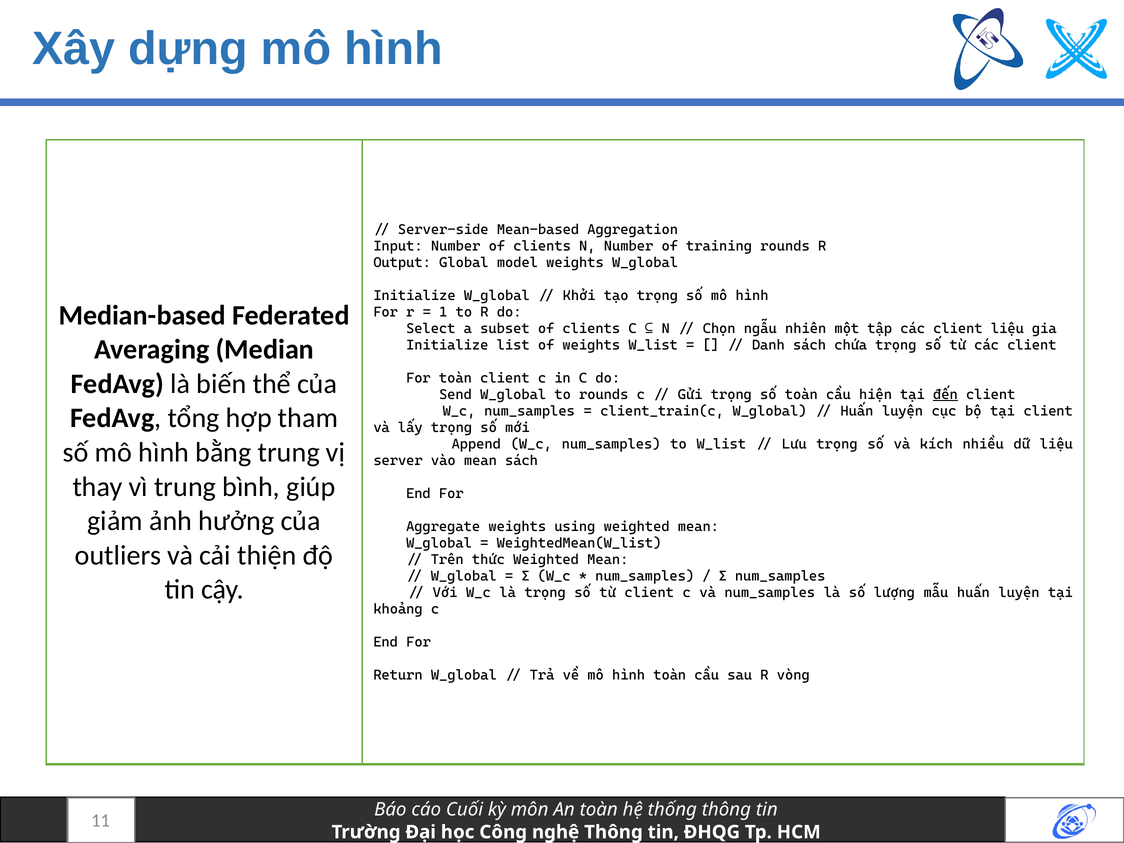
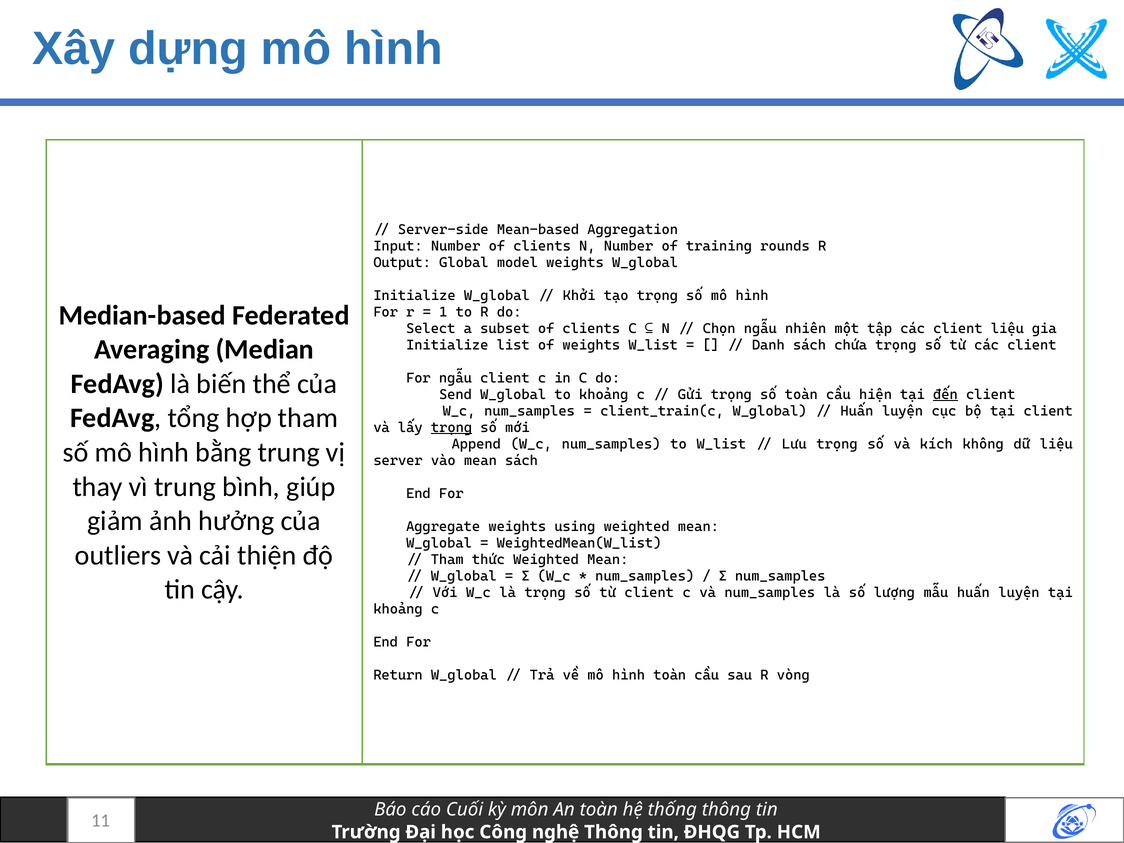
For toàn: toàn -> ngẫu (455, 378)
to rounds: rounds -> khoảng (604, 395)
trọng underline: none -> present (452, 428)
nhiều: nhiều -> không (983, 444)
Trên: Trên -> Tham (447, 560)
